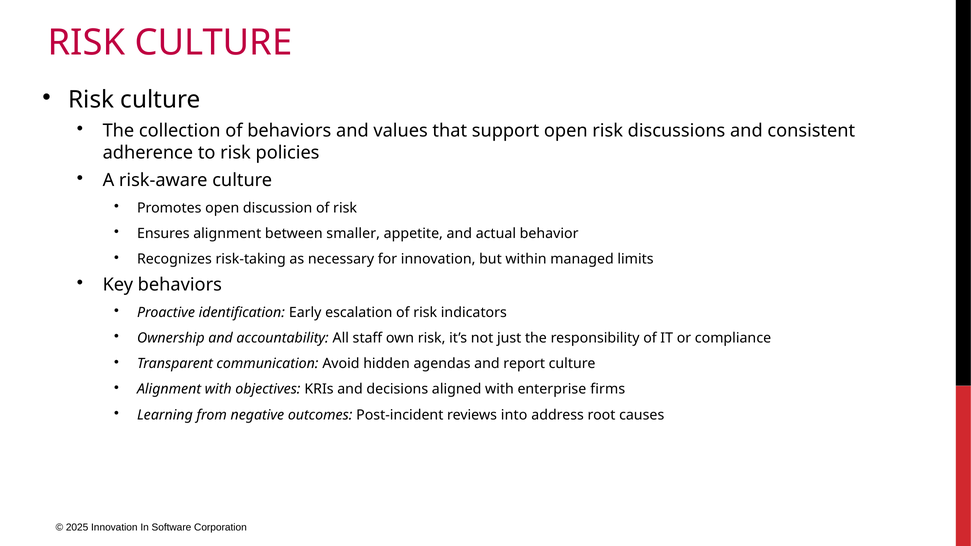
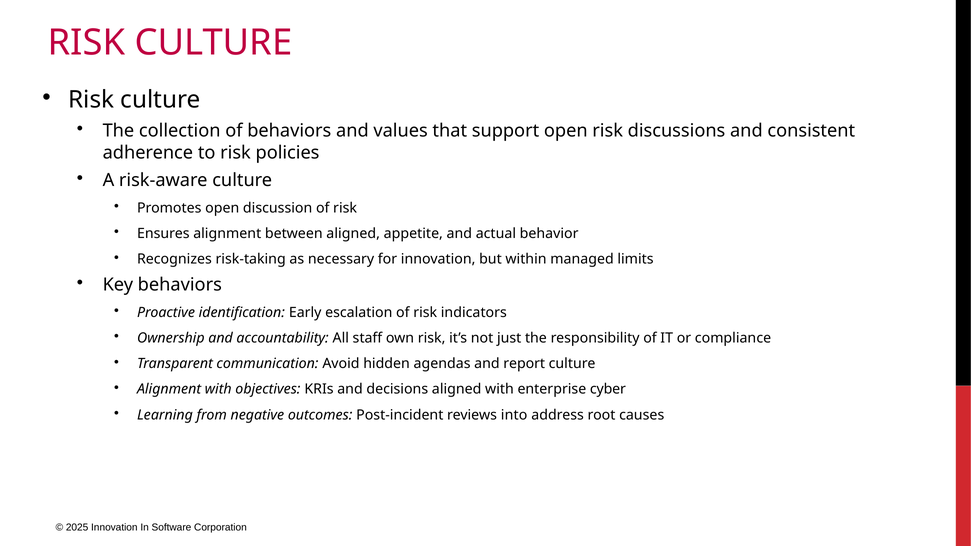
between smaller: smaller -> aligned (353, 234)
firms: firms -> cyber (608, 389)
